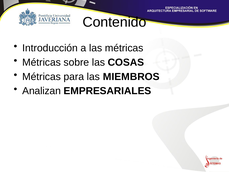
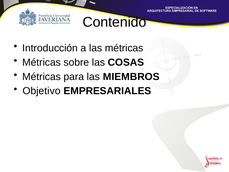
Analizan: Analizan -> Objetivo (42, 91)
